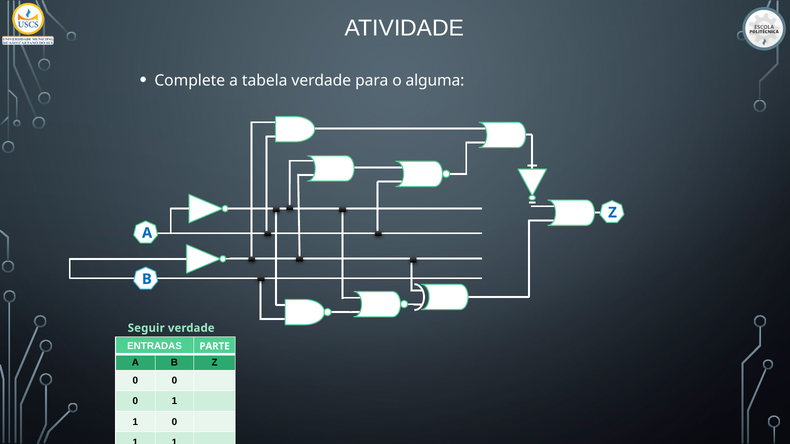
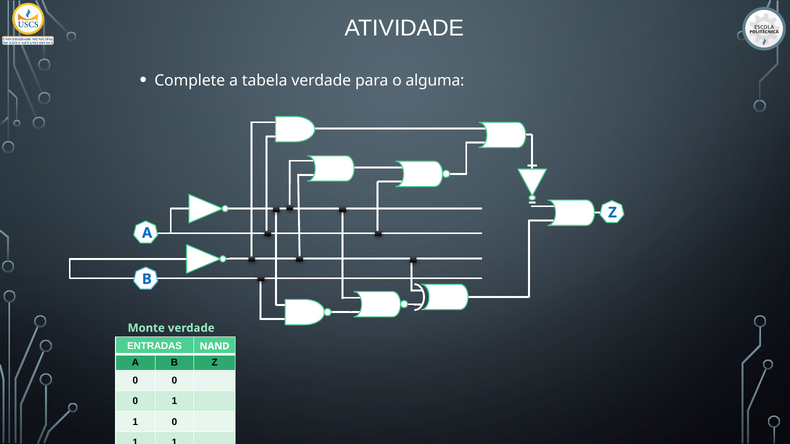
Seguir: Seguir -> Monte (146, 328)
PARTE: PARTE -> NAND (215, 346)
